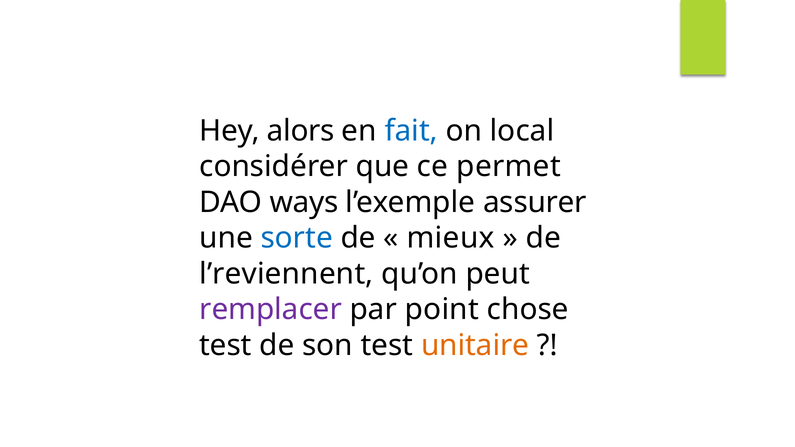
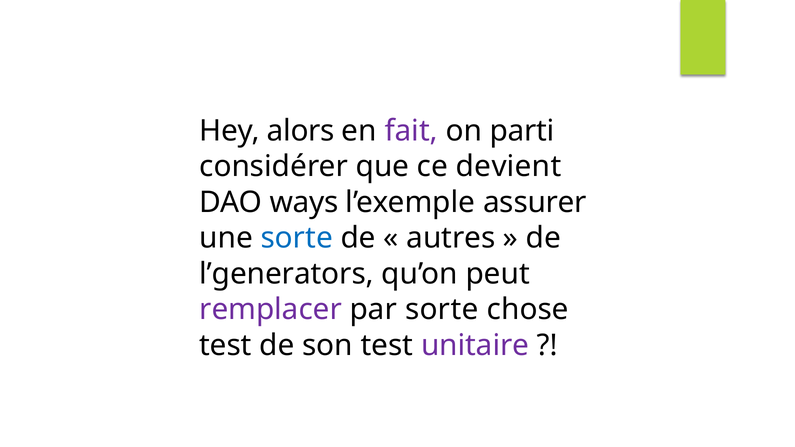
fait colour: blue -> purple (411, 131)
local: local -> parti (522, 131)
permet: permet -> devient (509, 167)
mieux: mieux -> autres (451, 238)
l’reviennent: l’reviennent -> l’generators (286, 274)
par point: point -> sorte (442, 310)
unitaire colour: orange -> purple (475, 345)
